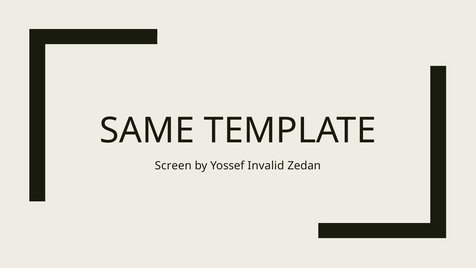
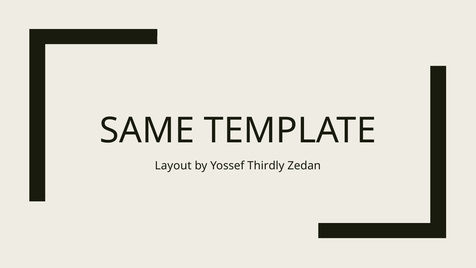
Screen: Screen -> Layout (173, 166)
Invalid: Invalid -> Thirdly (266, 166)
